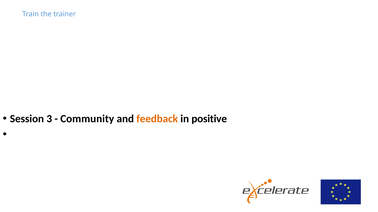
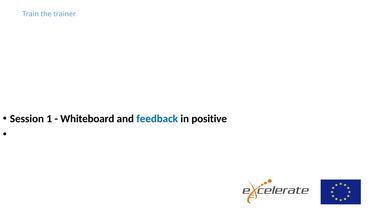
3: 3 -> 1 (49, 119)
Community: Community -> Whiteboard (87, 119)
feedback colour: orange -> blue (157, 119)
